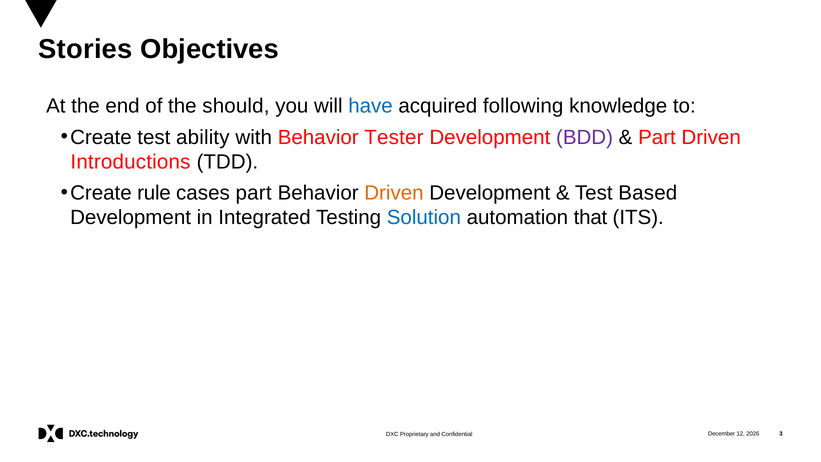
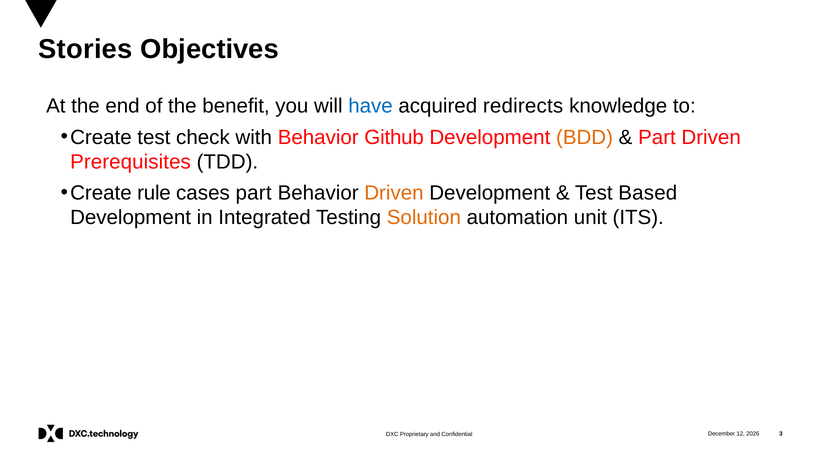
should: should -> benefit (236, 106)
following: following -> redirects (523, 106)
ability: ability -> check (203, 137)
Tester: Tester -> Github (394, 137)
BDD colour: purple -> orange (585, 137)
Introductions: Introductions -> Prerequisites (131, 162)
Solution colour: blue -> orange (424, 217)
that: that -> unit (590, 217)
